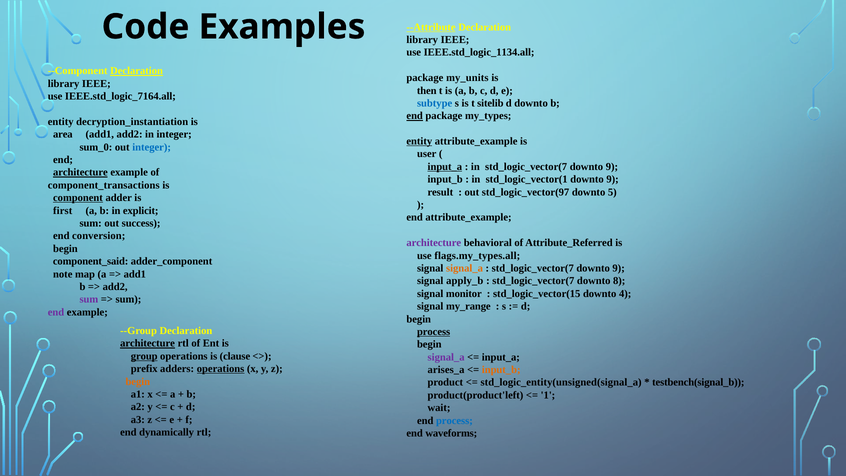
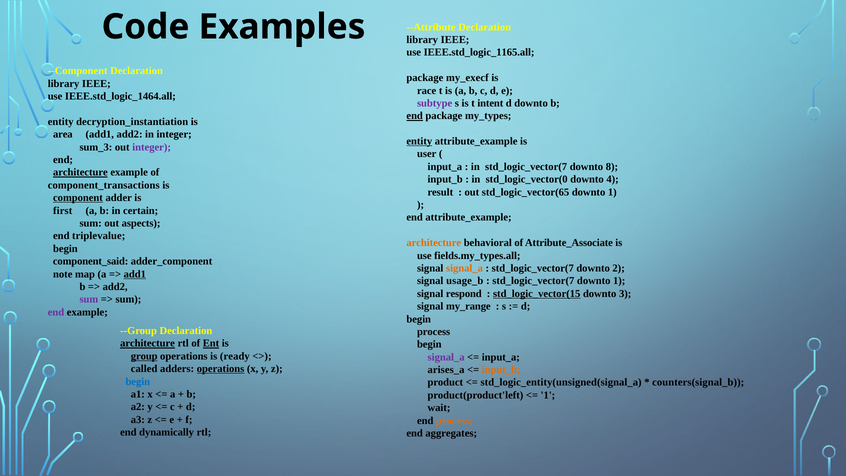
--Attribute underline: present -> none (431, 27)
IEEE.std_logic_1134.all: IEEE.std_logic_1134.all -> IEEE.std_logic_1165.all (479, 52)
Declaration underline: present -> none (137, 71)
my_units: my_units -> my_execf (467, 78)
then: then -> race (427, 91)
IEEE.std_logic_7164.all: IEEE.std_logic_7164.all -> IEEE.std_logic_1464.all (120, 96)
subtype colour: blue -> purple (435, 103)
sitelib: sitelib -> intent (490, 103)
sum_0: sum_0 -> sum_3 (96, 147)
integer colour: blue -> purple (152, 147)
input_a underline: present -> none (445, 167)
in std_logic_vector(7 downto 9: 9 -> 8 (612, 167)
std_logic_vector(1: std_logic_vector(1 -> std_logic_vector(0 (527, 179)
9: 9 -> 4 (613, 179)
std_logic_vector(97: std_logic_vector(97 -> std_logic_vector(65 (526, 192)
5: 5 -> 1 (612, 192)
explicit: explicit -> certain (141, 211)
success: success -> aspects (141, 223)
conversion: conversion -> triplevalue (99, 236)
architecture colour: purple -> orange (434, 243)
Attribute_Referred: Attribute_Referred -> Attribute_Associate (569, 243)
flags.my_types.all: flags.my_types.all -> fields.my_types.all (477, 255)
9: 9 -> 2 (619, 268)
add1 underline: none -> present (135, 274)
apply_b: apply_b -> usage_b (465, 281)
std_logic_vector(7 downto 8: 8 -> 1 (619, 281)
monitor: monitor -> respond (464, 294)
std_logic_vector(15 underline: none -> present (537, 294)
4: 4 -> 3 (625, 294)
process underline: present -> none (434, 332)
Ent underline: none -> present (211, 343)
clause: clause -> ready (235, 356)
prefix: prefix -> called (144, 369)
begin colour: orange -> blue (138, 381)
testbench(signal_b: testbench(signal_b -> counters(signal_b (698, 382)
process colour: blue -> orange (454, 420)
waveforms: waveforms -> aggregates (451, 433)
